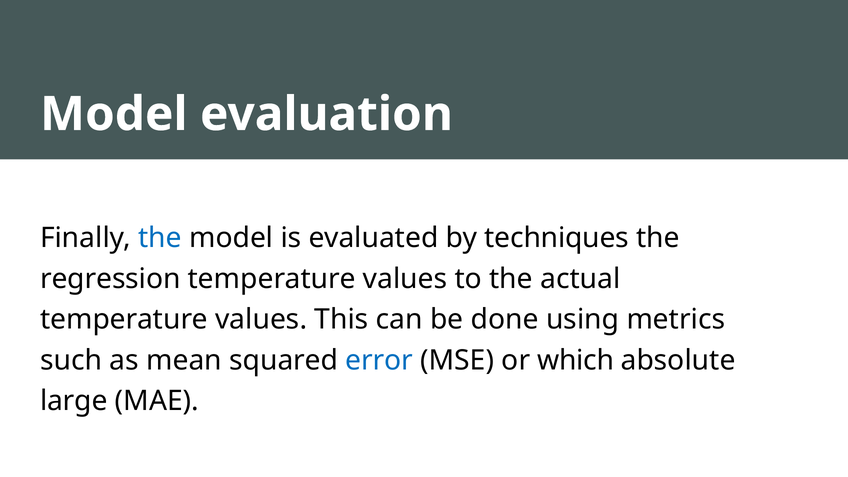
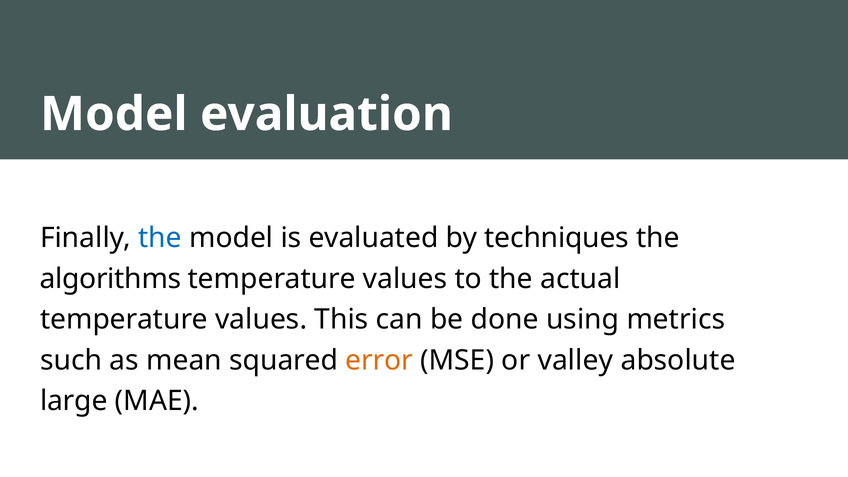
regression: regression -> algorithms (110, 279)
error colour: blue -> orange (379, 360)
which: which -> valley (575, 360)
